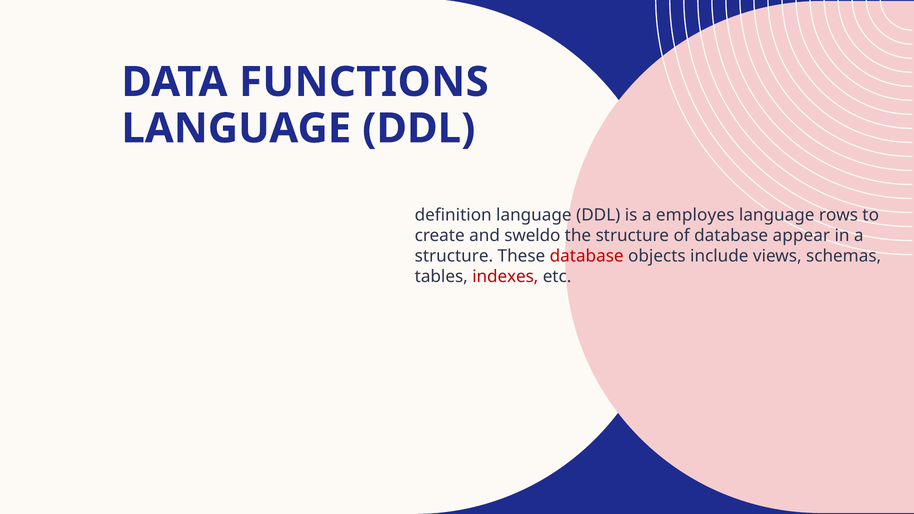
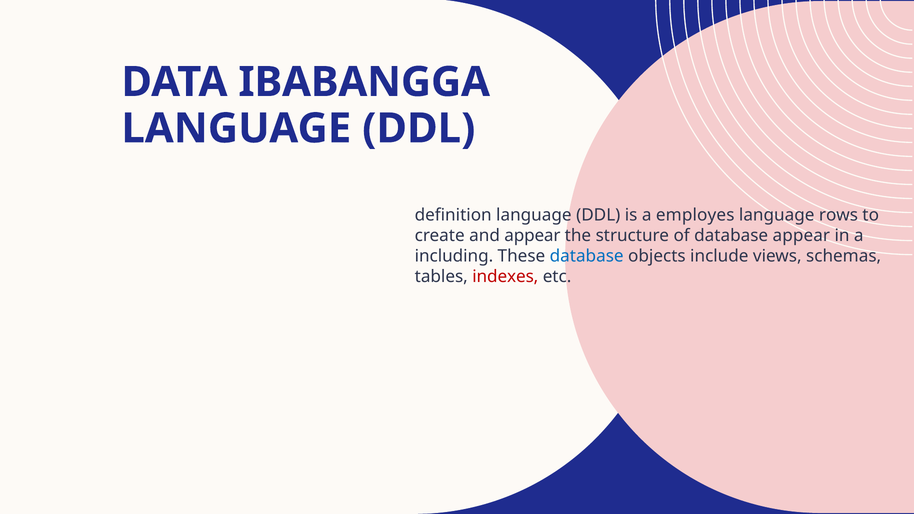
FUNCTIONS: FUNCTIONS -> IBABANGGA (364, 82)
and sweldo: sweldo -> appear (532, 236)
structure: structure -> including (454, 256)
database colour: red -> blue (587, 256)
